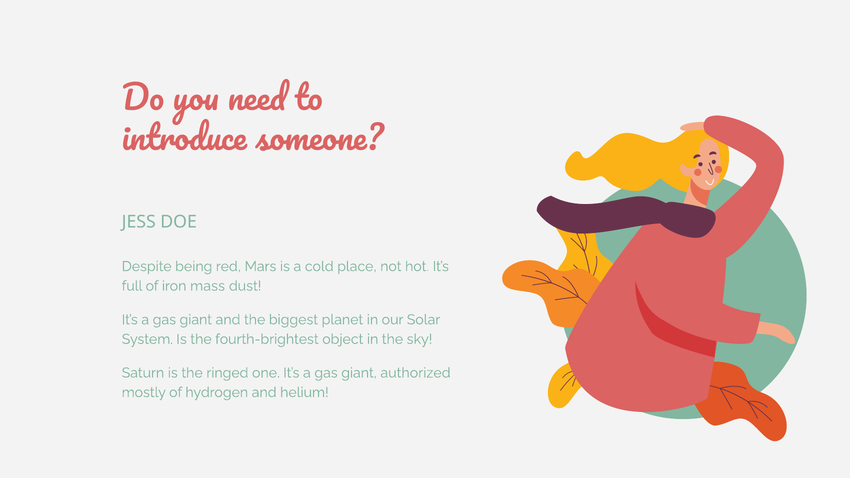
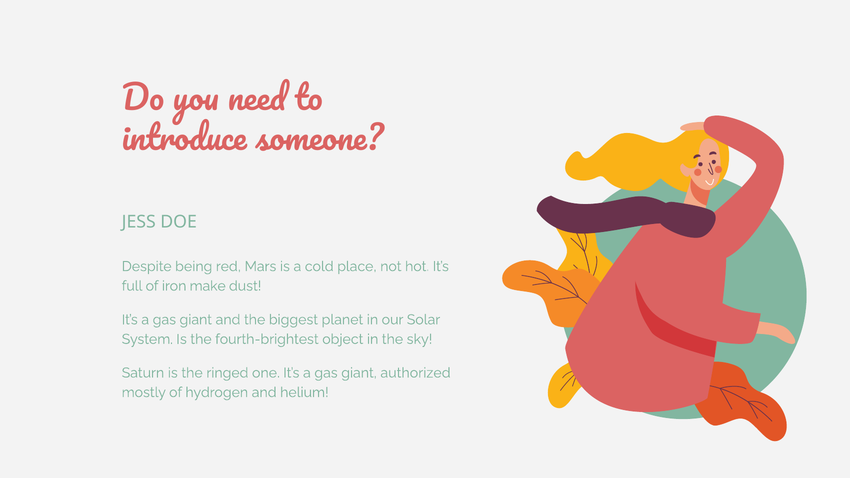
mass: mass -> make (208, 286)
